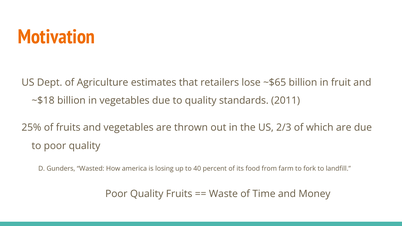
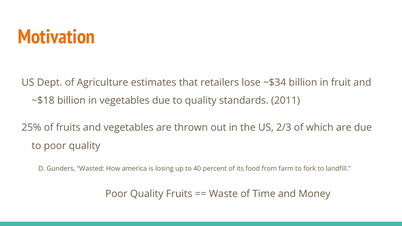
~$65: ~$65 -> ~$34 (275, 83)
